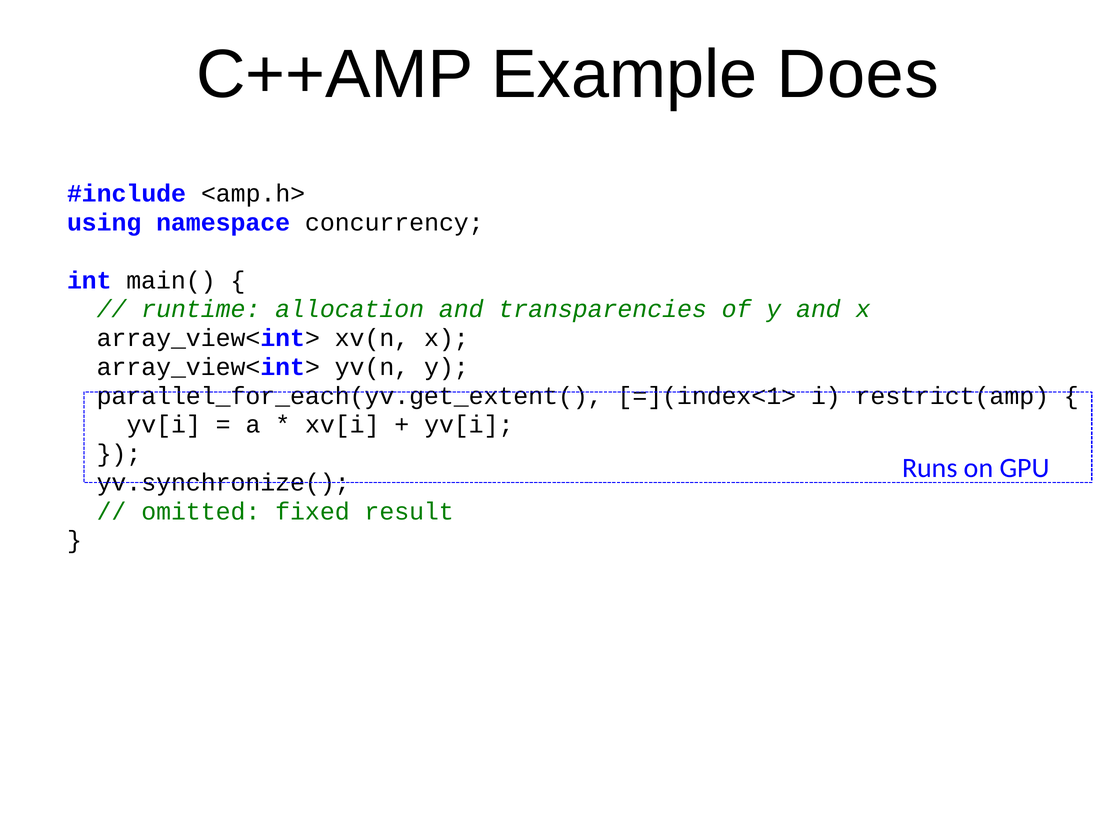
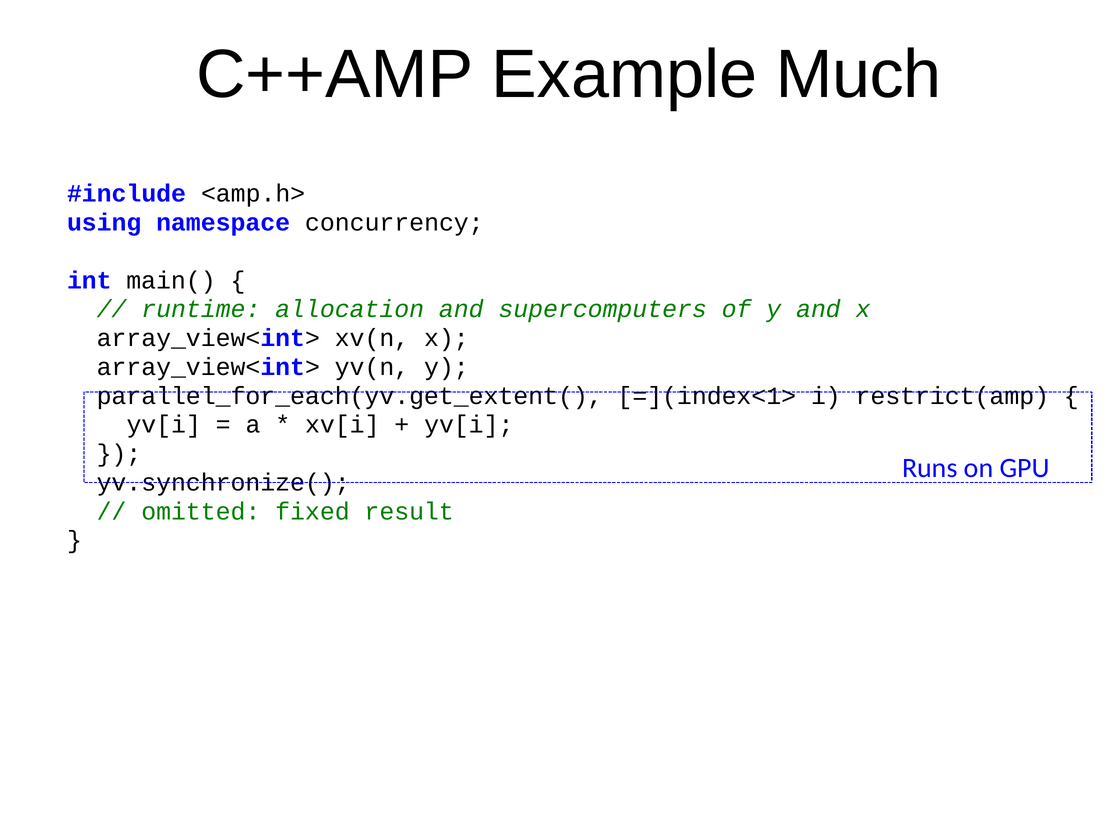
Does: Does -> Much (859, 75)
transparencies: transparencies -> supercomputers (603, 309)
